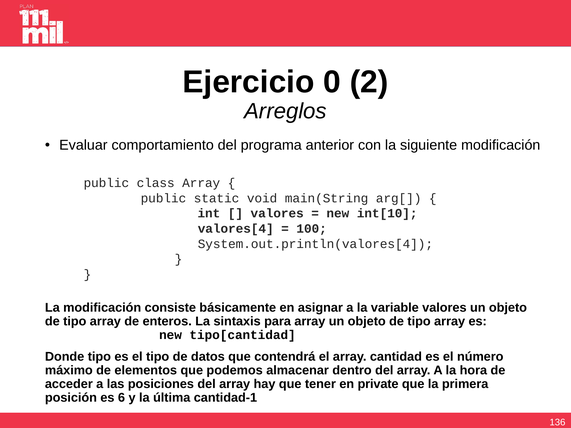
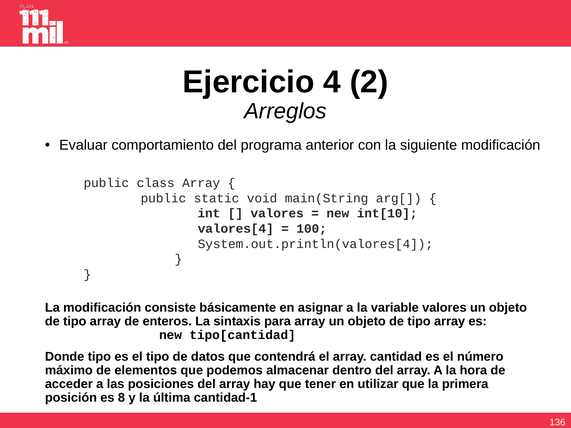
0: 0 -> 4 (332, 82)
private: private -> utilizar (378, 384)
6: 6 -> 8 (121, 398)
